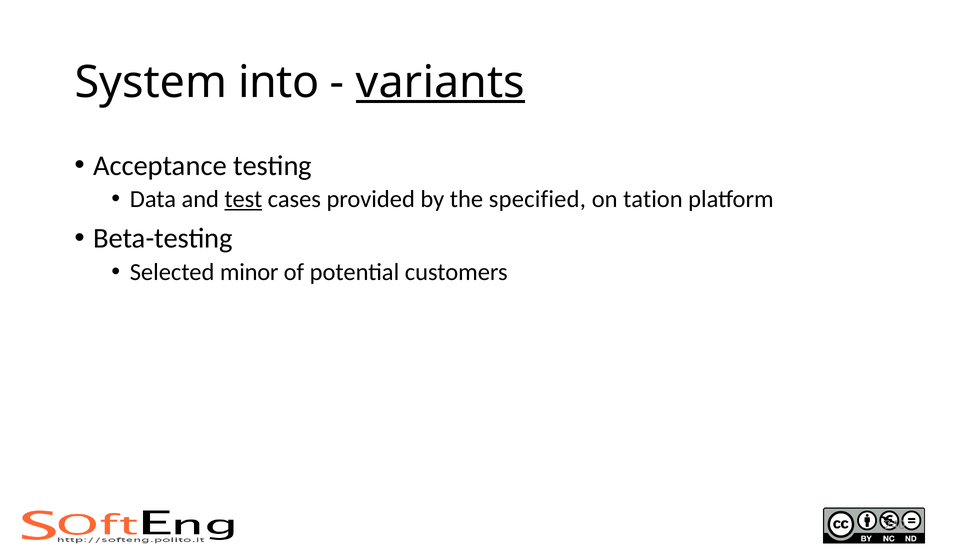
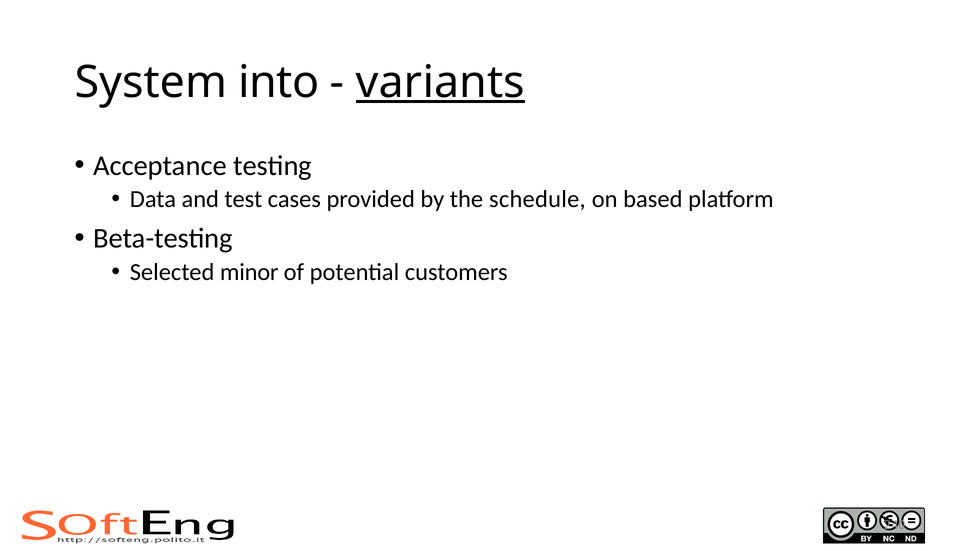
test underline: present -> none (243, 199)
specified: specified -> schedule (537, 199)
tation: tation -> based (653, 199)
